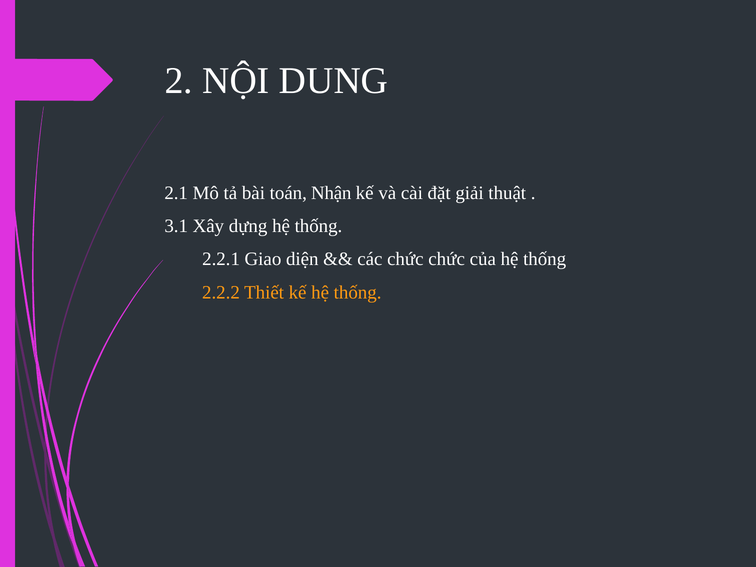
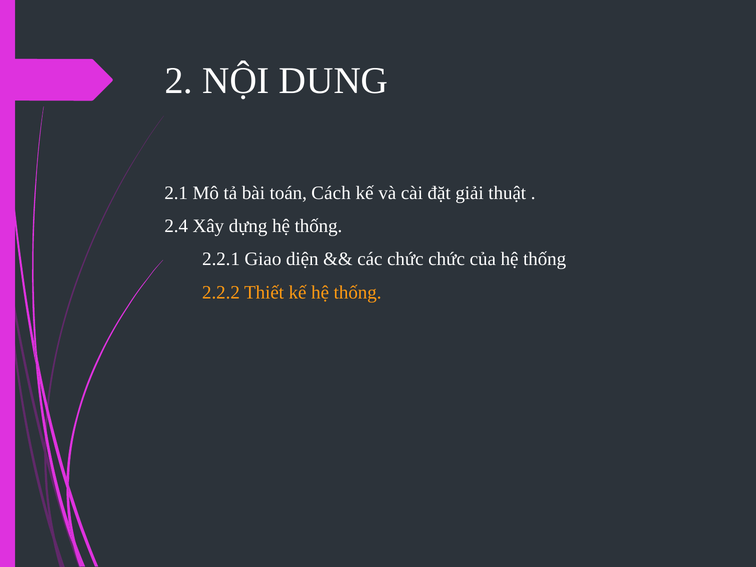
Nhận: Nhận -> Cách (331, 193)
3.1: 3.1 -> 2.4 (176, 226)
